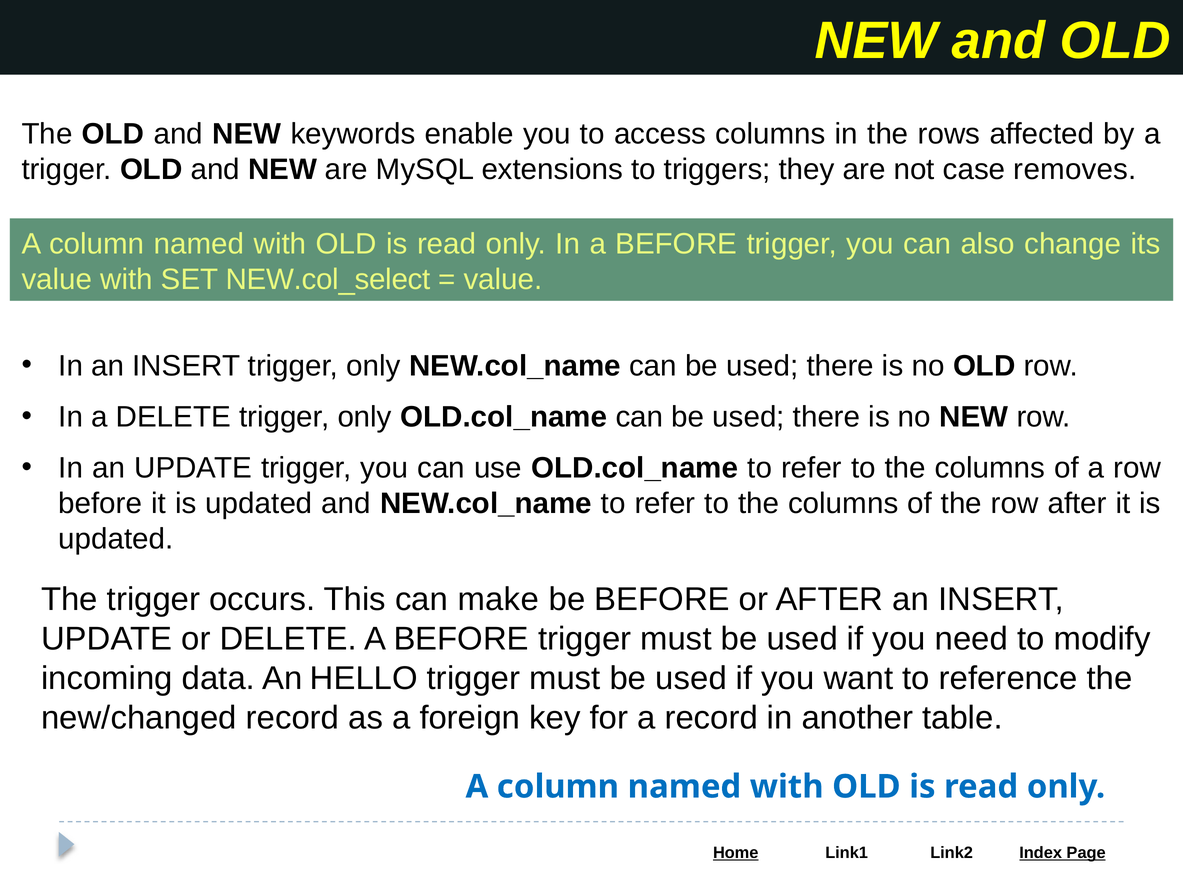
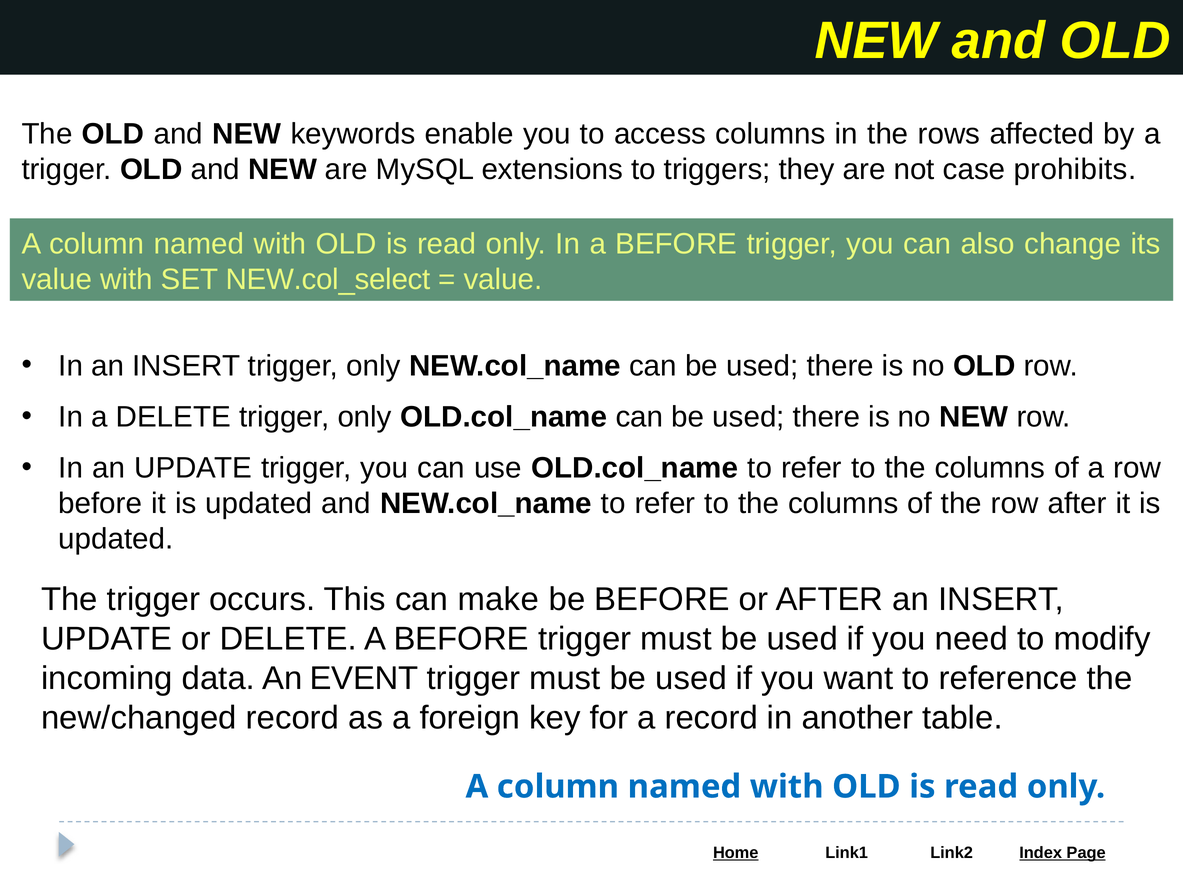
removes: removes -> prohibits (1075, 170)
HELLO: HELLO -> EVENT (364, 679)
